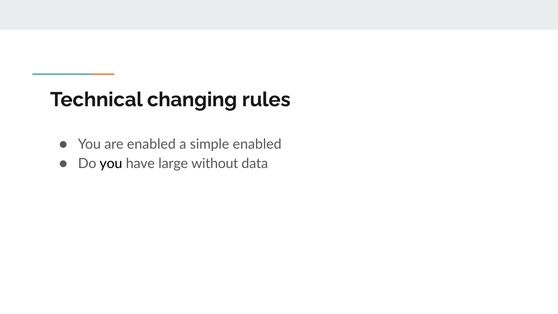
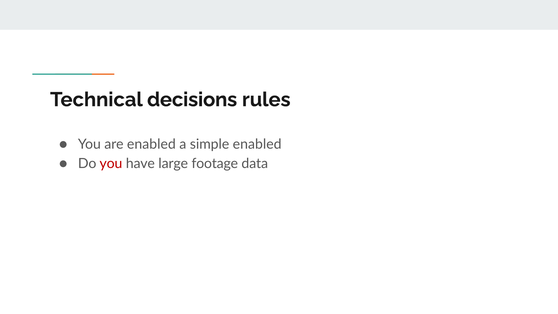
changing: changing -> decisions (192, 100)
you colour: black -> red (111, 164)
without: without -> footage (215, 164)
